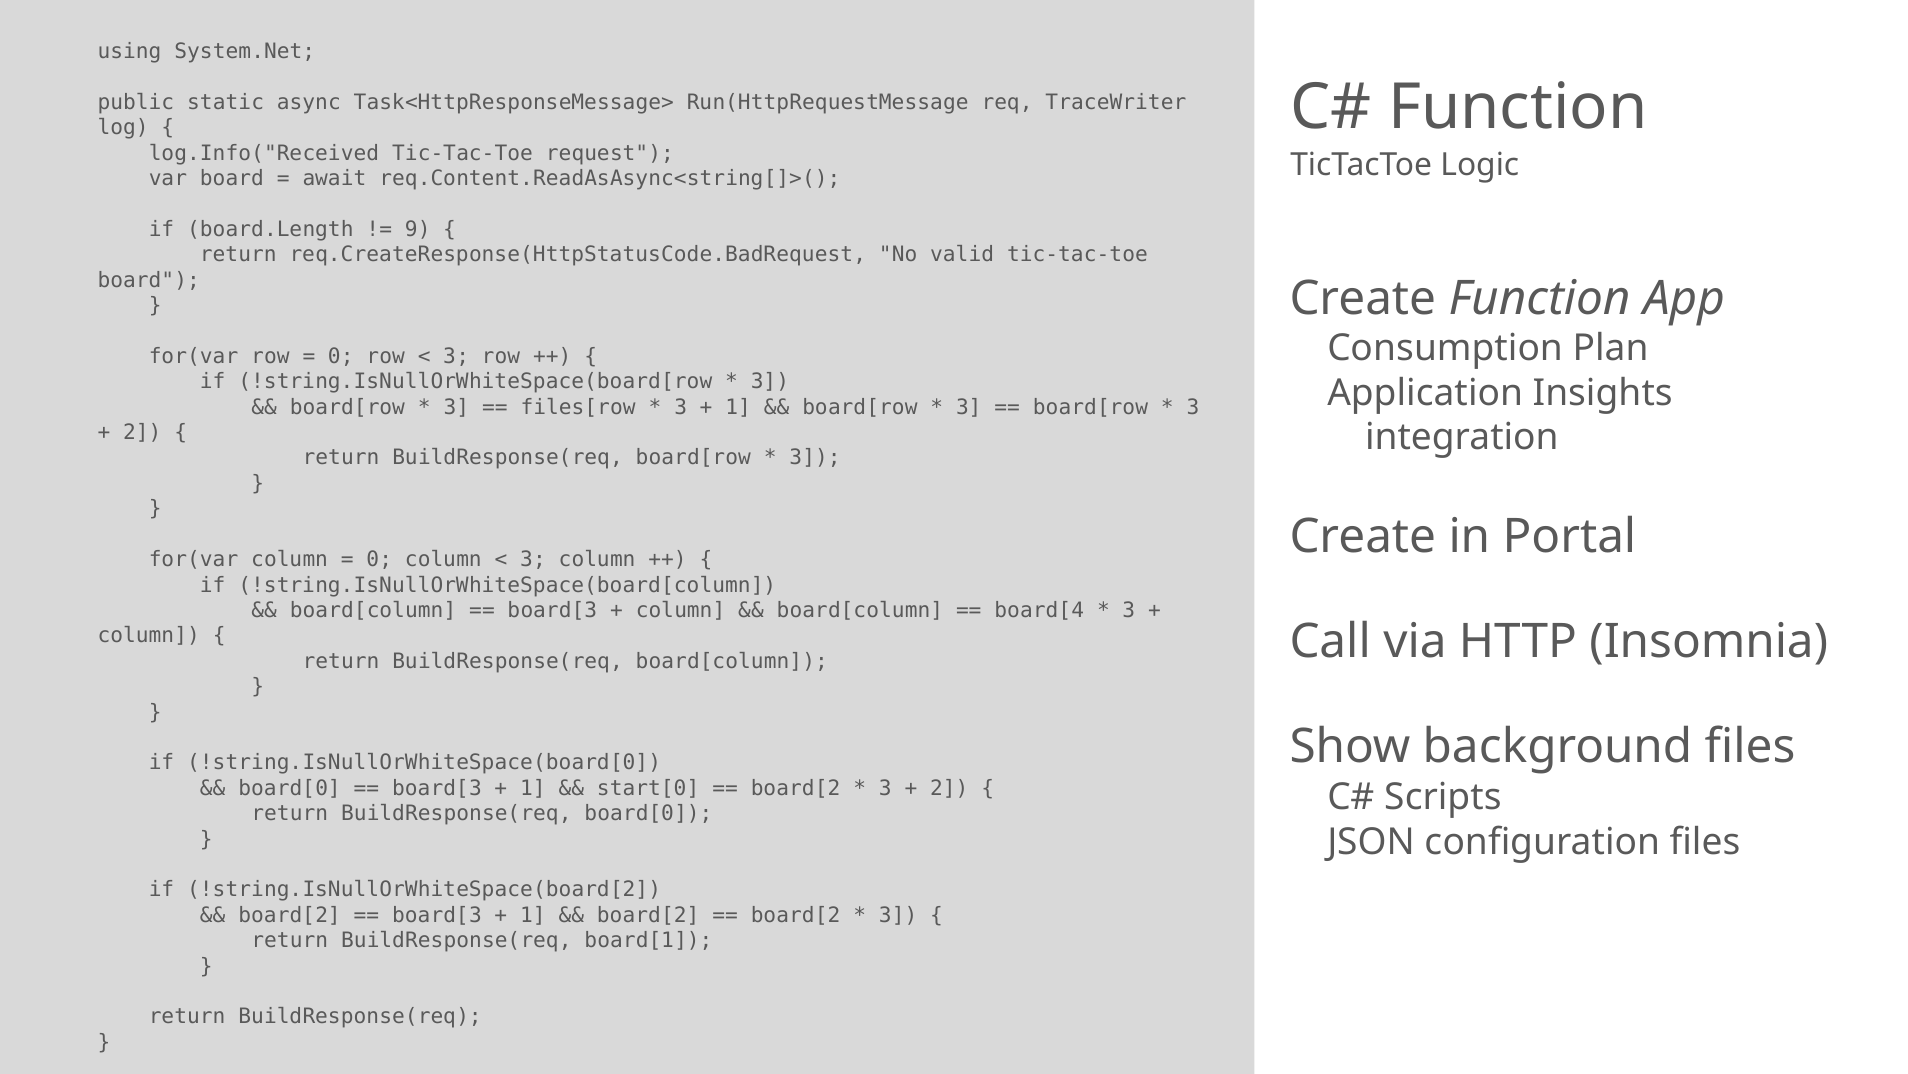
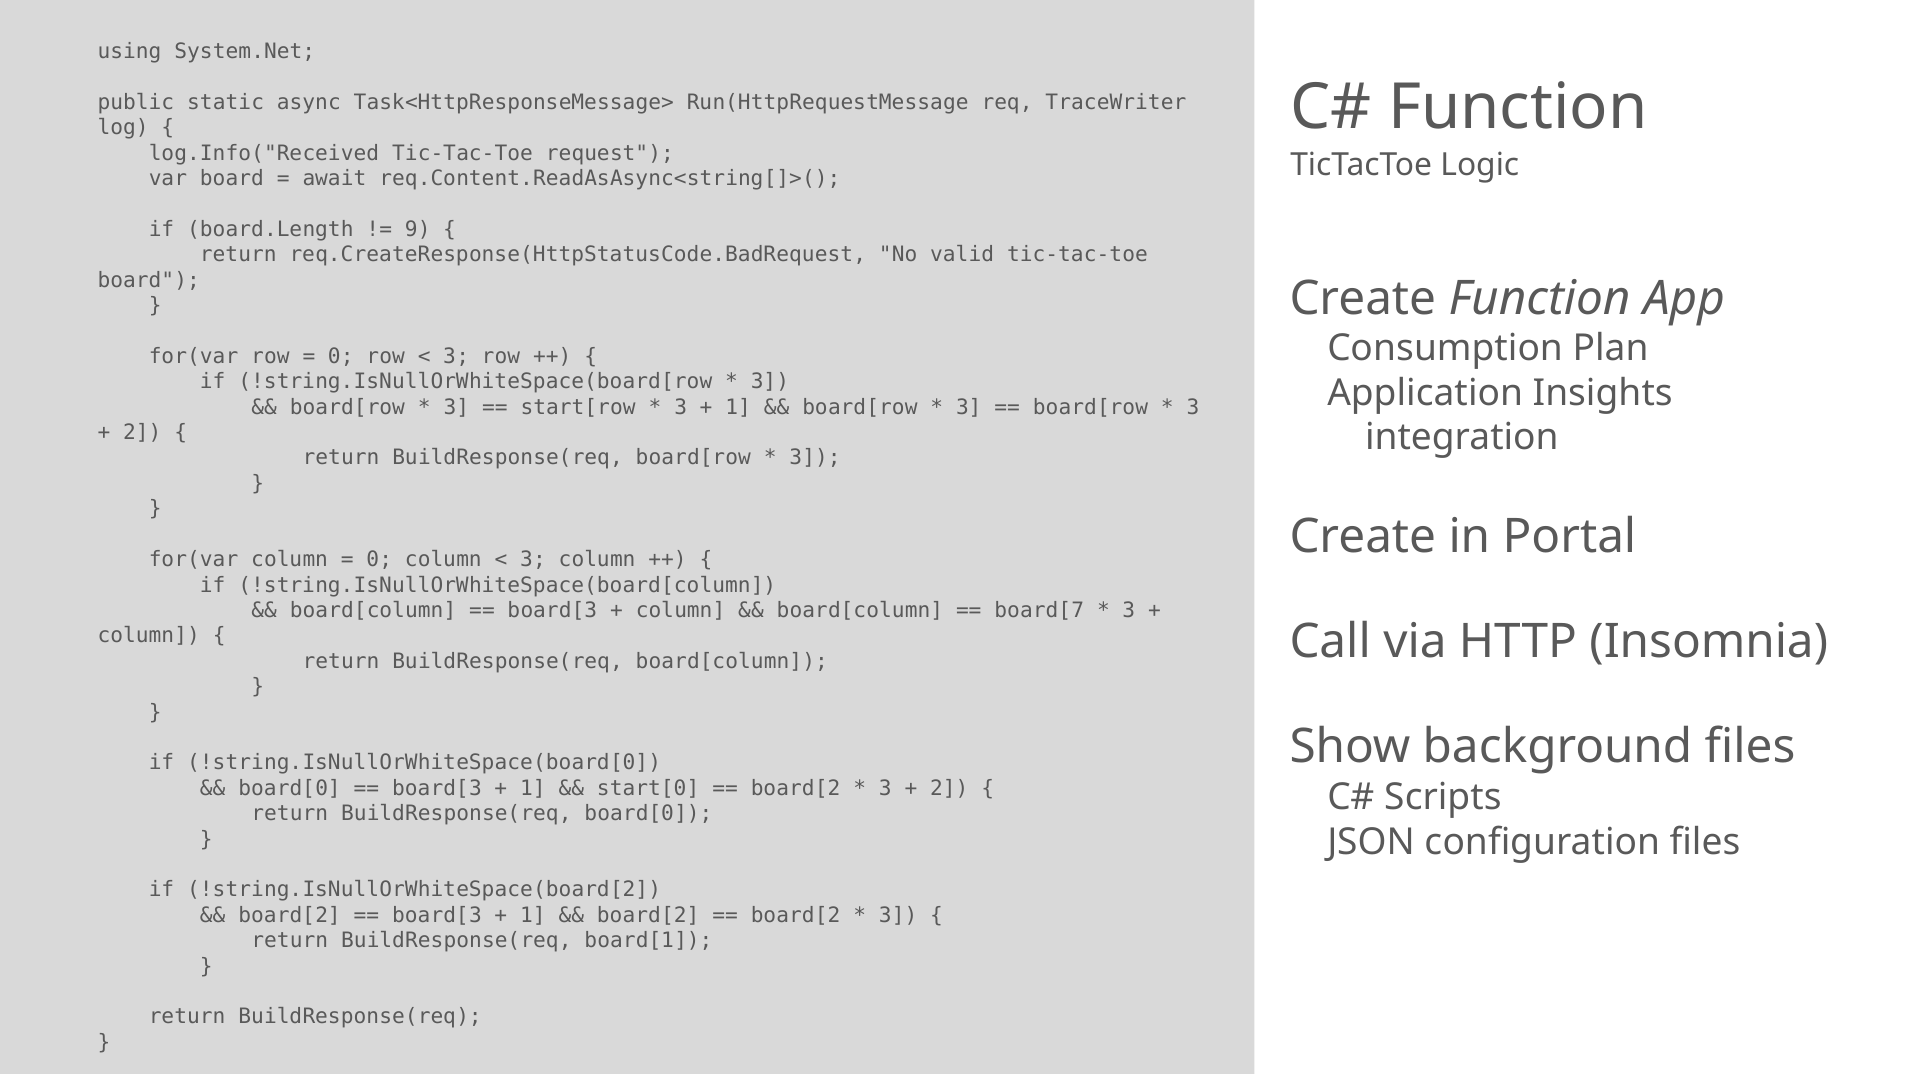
files[row: files[row -> start[row (578, 407)
board[4: board[4 -> board[7 (1039, 610)
